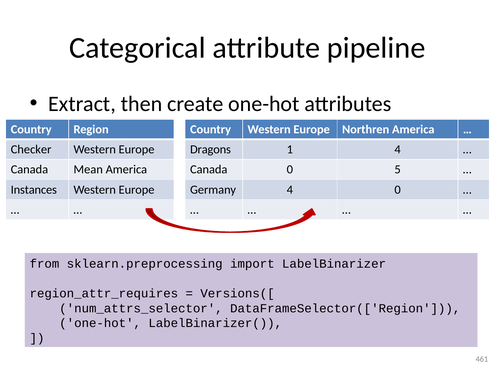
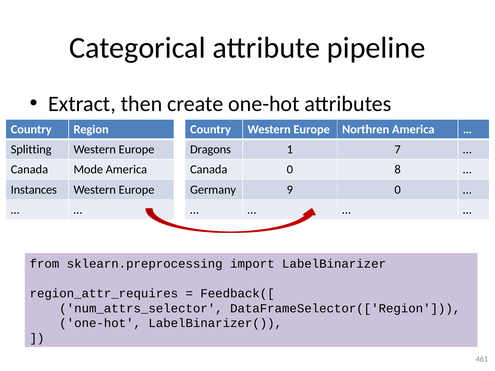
Checker: Checker -> Splitting (31, 150)
1 4: 4 -> 7 (398, 150)
Mean: Mean -> Mode (88, 170)
5: 5 -> 8 (398, 170)
Germany 4: 4 -> 9 (290, 190)
Versions([: Versions([ -> Feedback([ (238, 294)
